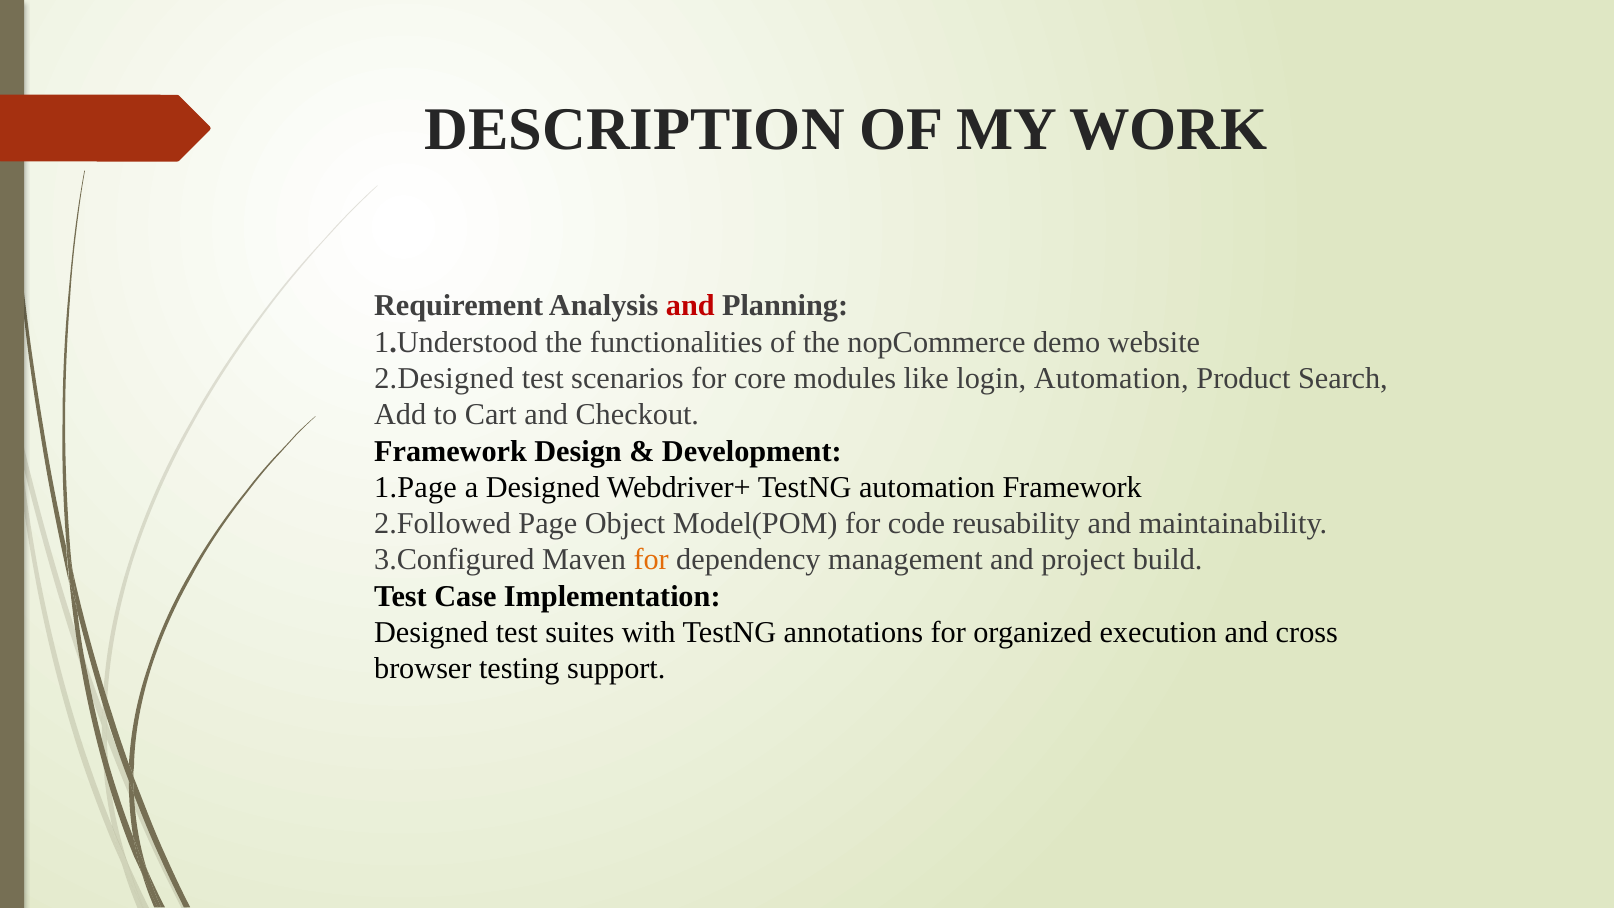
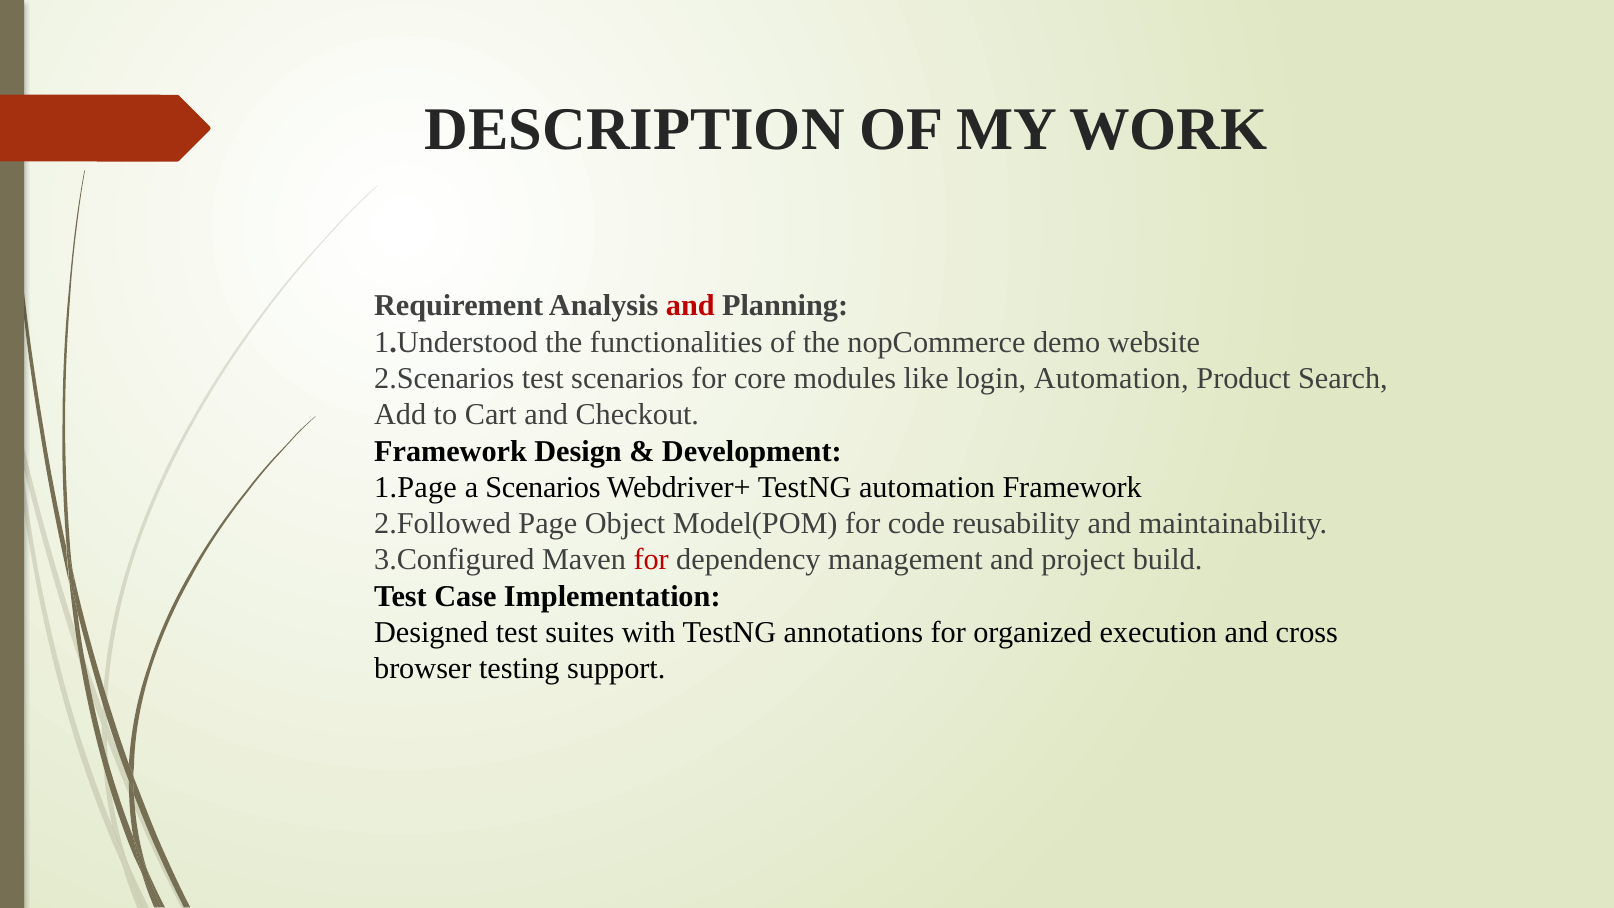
2.Designed: 2.Designed -> 2.Scenarios (444, 378)
a Designed: Designed -> Scenarios (543, 487)
for colour: orange -> red (651, 560)
